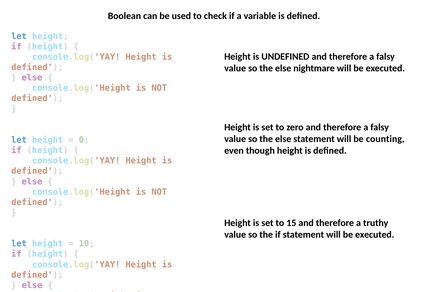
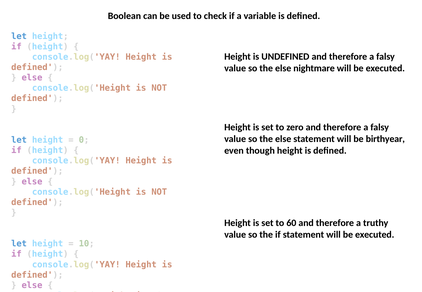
counting: counting -> birthyear (385, 139)
15: 15 -> 60 (291, 223)
